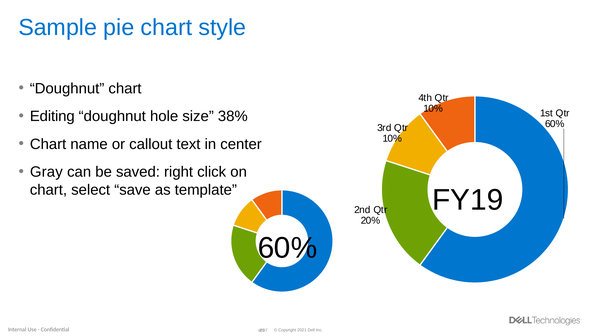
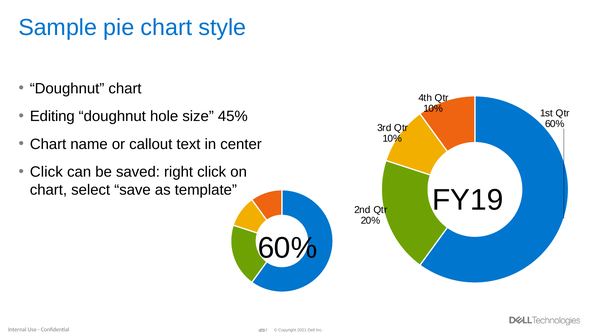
38%: 38% -> 45% (233, 116)
Gray: Gray -> Click (46, 172)
